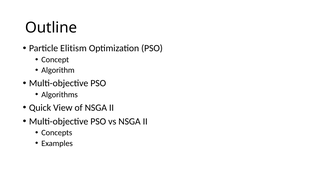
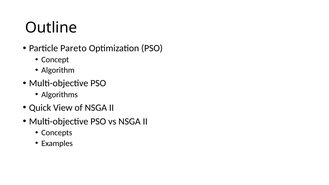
Elitism: Elitism -> Pareto (73, 48)
